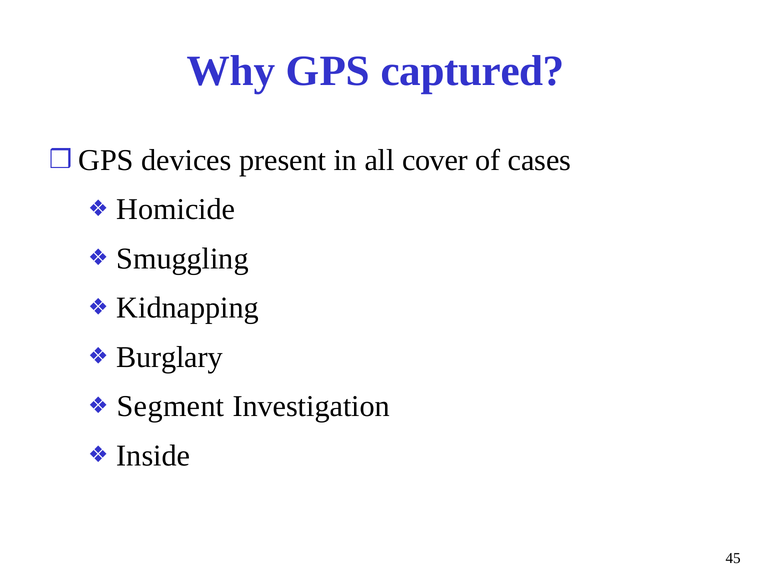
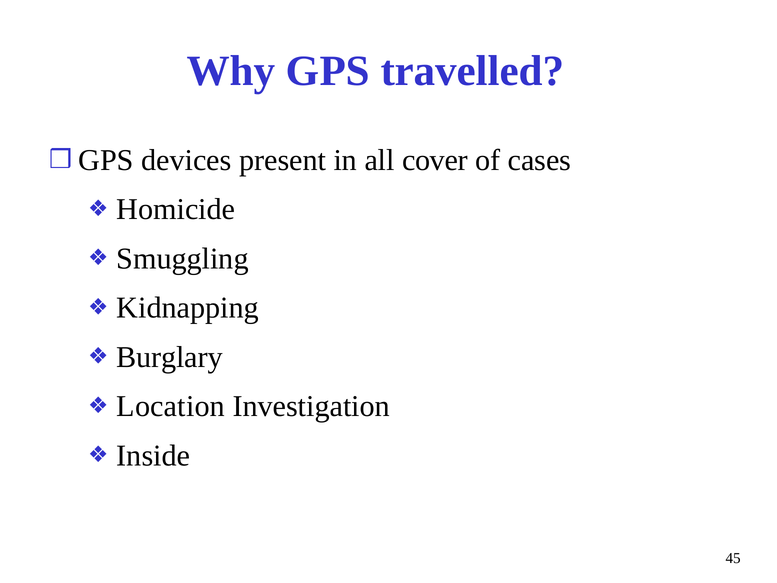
captured: captured -> travelled (472, 71)
Segment: Segment -> Location (171, 406)
